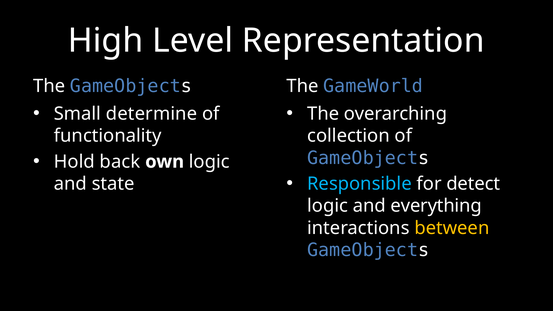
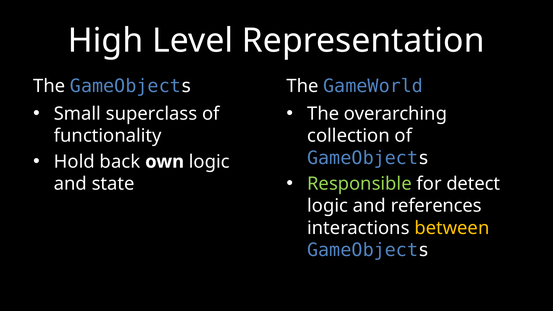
determine: determine -> superclass (152, 114)
Responsible colour: light blue -> light green (359, 184)
everything: everything -> references (436, 206)
